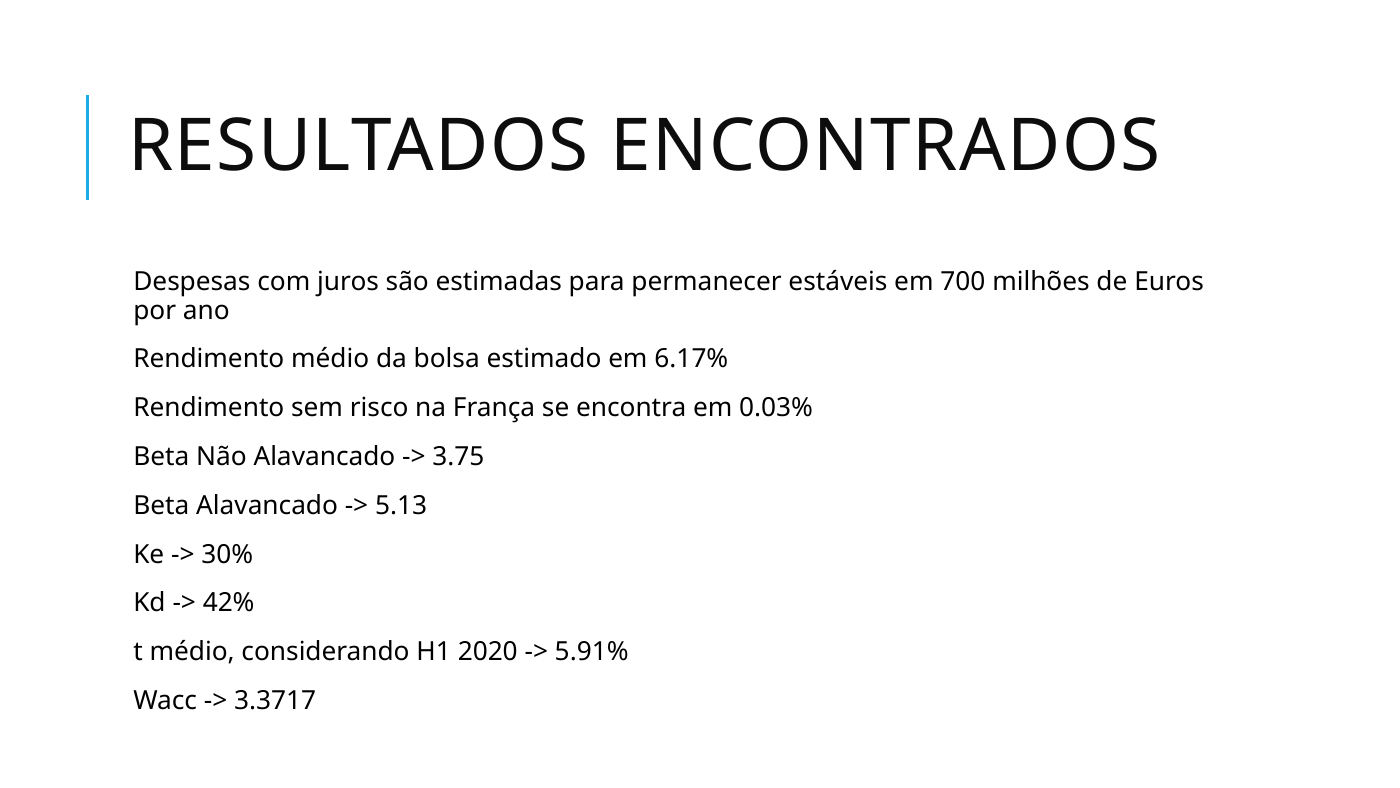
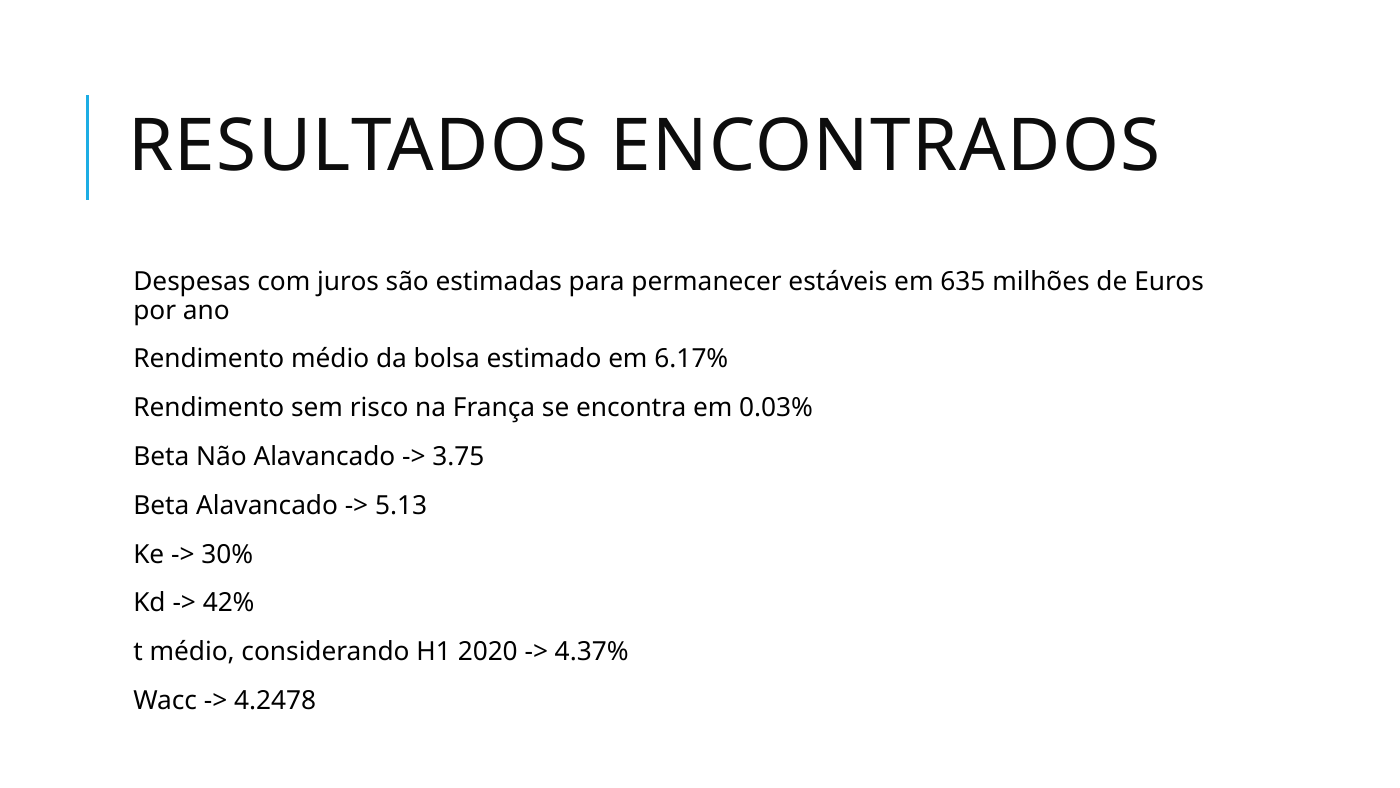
700: 700 -> 635 (963, 282)
5.91%: 5.91% -> 4.37% (592, 652)
3.3717: 3.3717 -> 4.2478 (275, 700)
